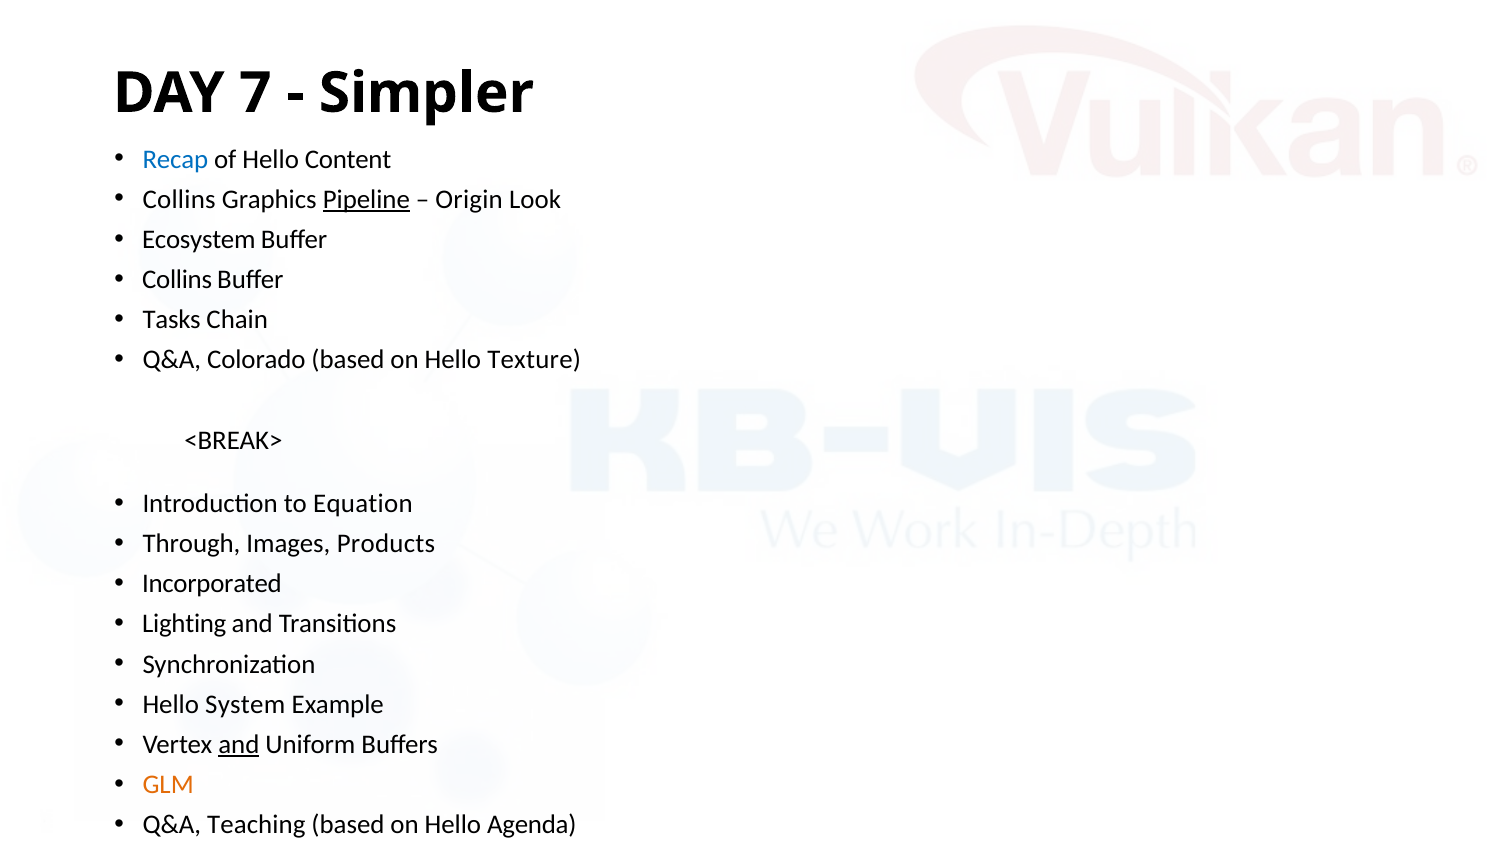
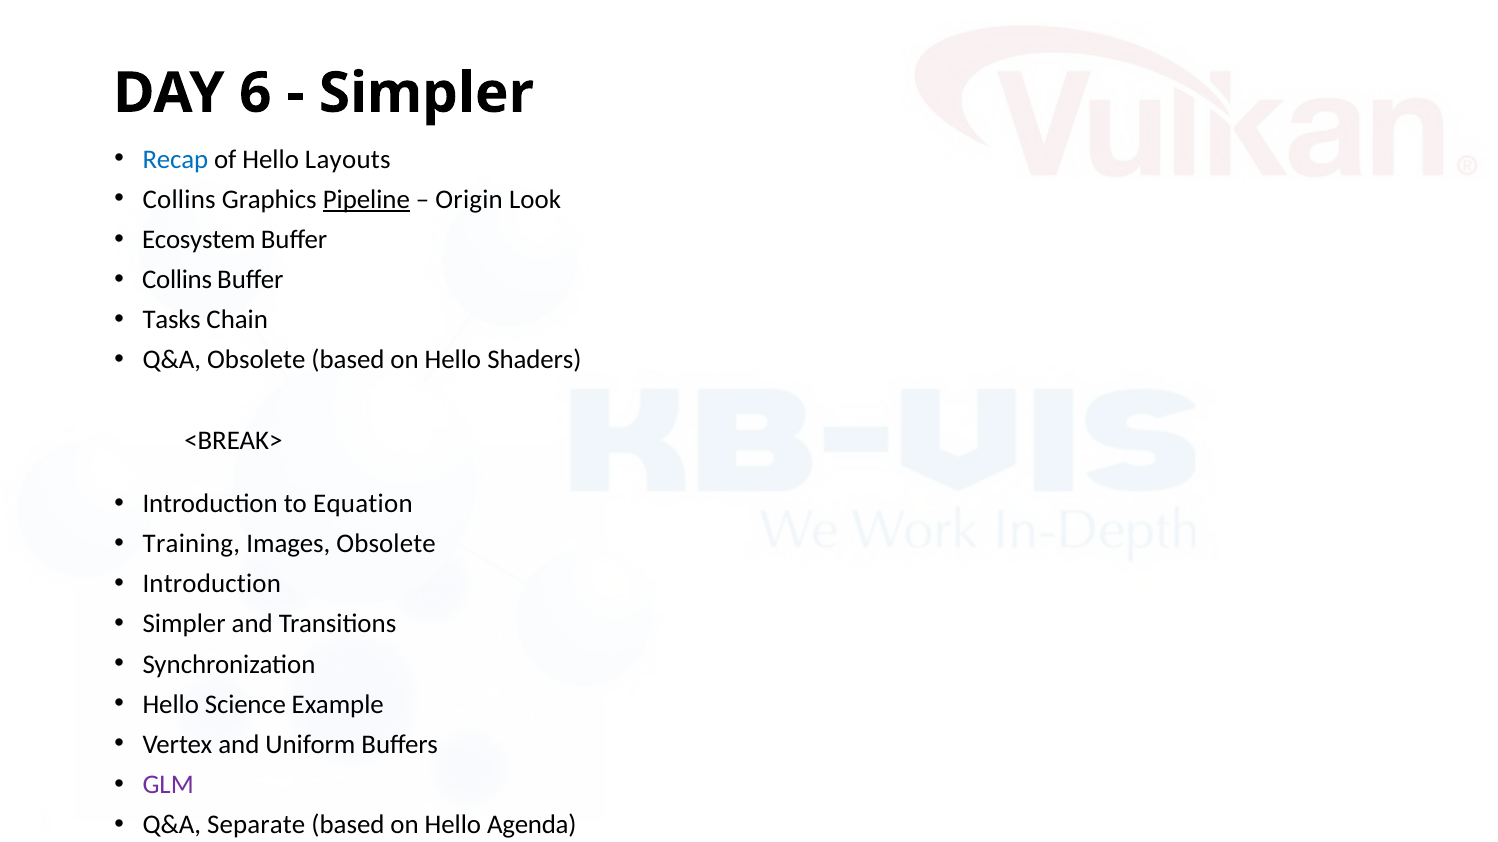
7: 7 -> 6 (255, 93)
Content: Content -> Layouts (348, 160)
Q&A Colorado: Colorado -> Obsolete (256, 360)
Texture: Texture -> Shaders (534, 360)
Through: Through -> Training (191, 544)
Images Products: Products -> Obsolete (386, 544)
Incorporated: Incorporated -> Introduction (212, 584)
Lighting: Lighting -> Simpler (184, 625)
System: System -> Science (245, 705)
and underline: present -> none (239, 745)
GLM colour: orange -> purple (168, 785)
Teaching: Teaching -> Separate (256, 825)
